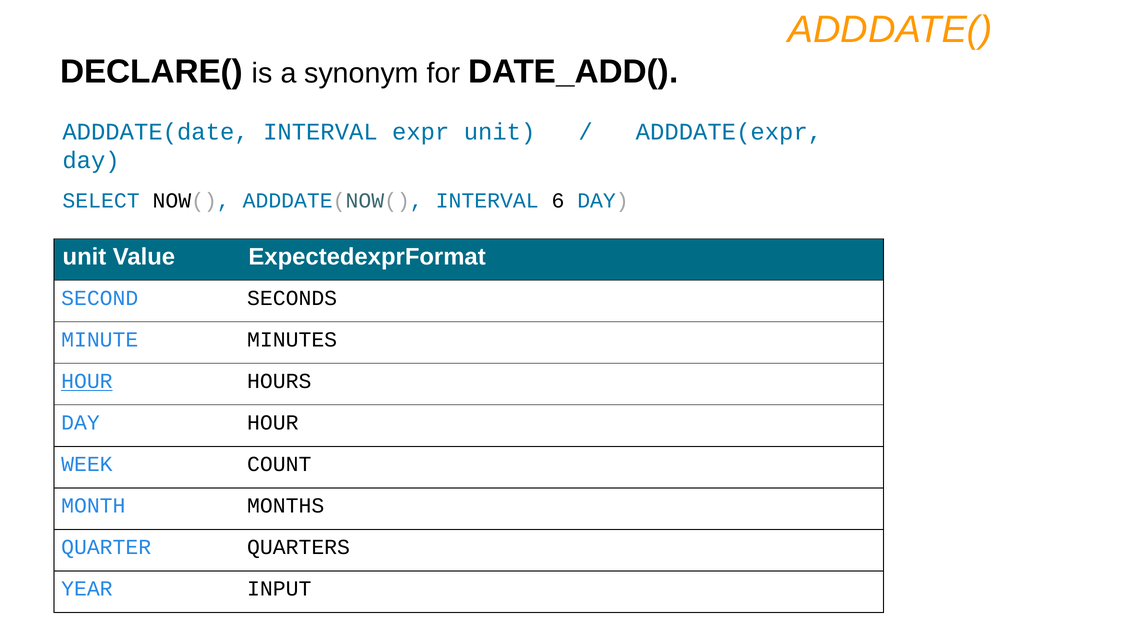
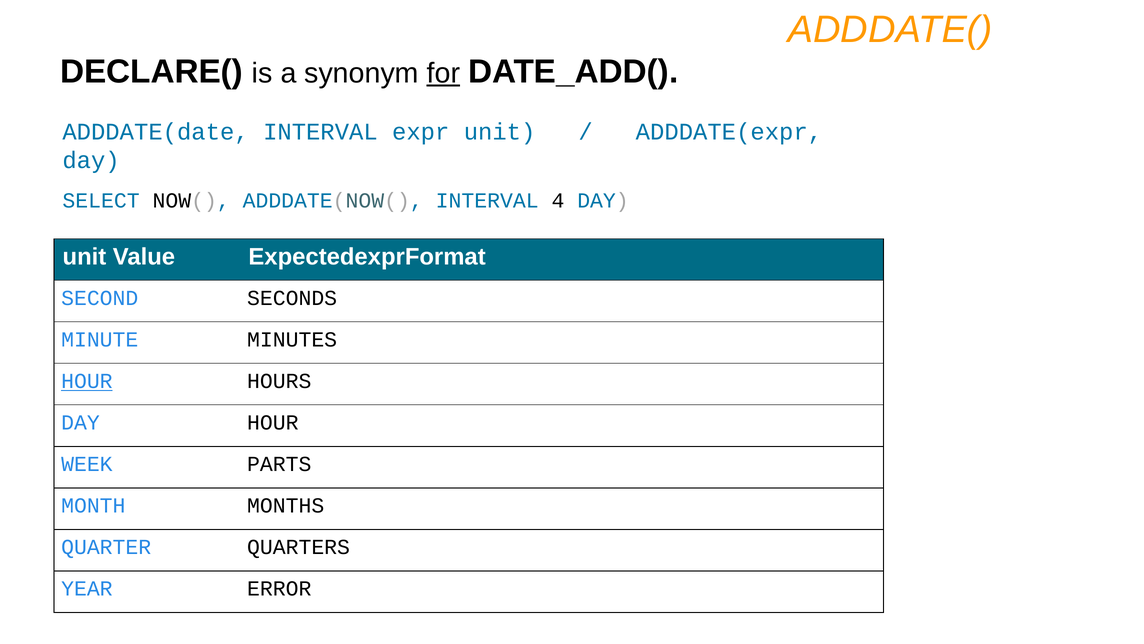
for underline: none -> present (443, 73)
6: 6 -> 4 (558, 201)
COUNT: COUNT -> PARTS (279, 464)
INPUT: INPUT -> ERROR (279, 588)
